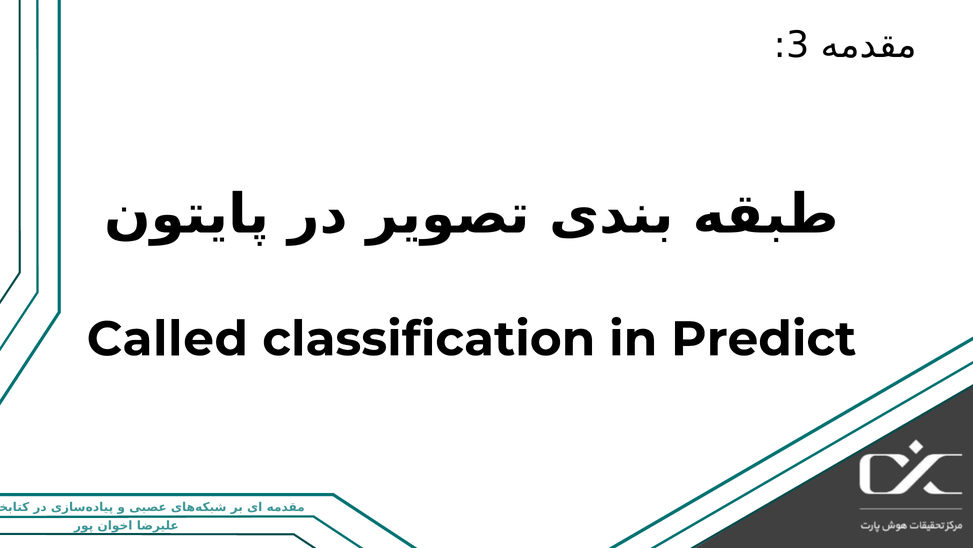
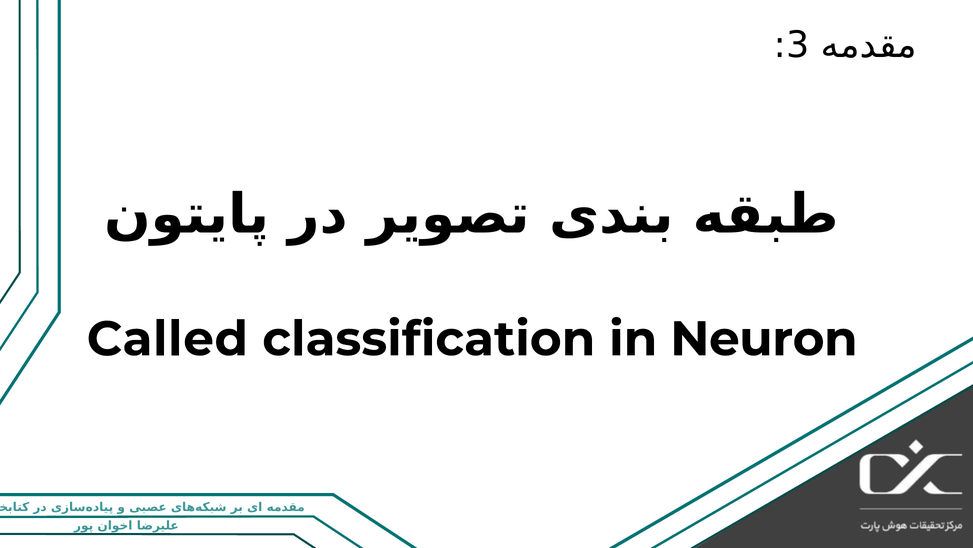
Predict: Predict -> Neuron (764, 339)
